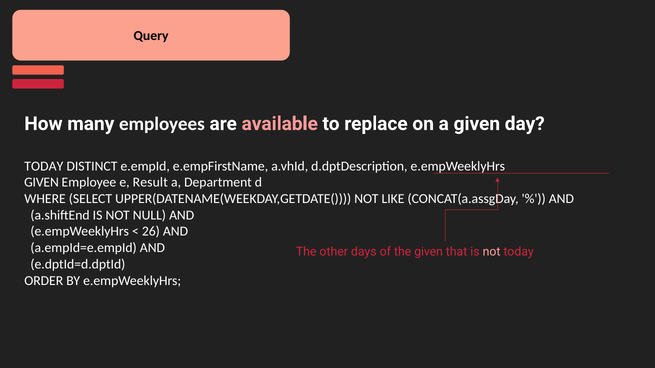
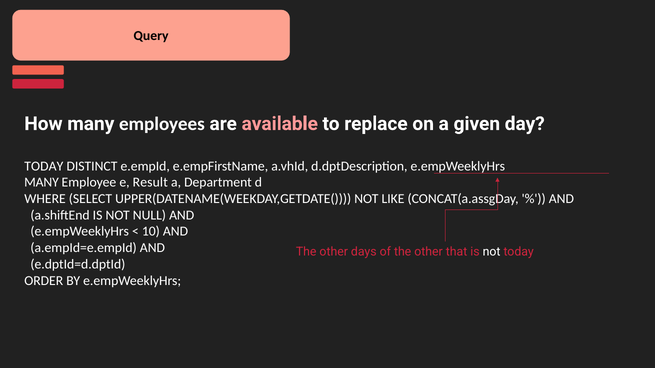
GIVEN: GIVEN -> MANY (41, 183)
26: 26 -> 10 (151, 232)
of the given: given -> other (429, 252)
not colour: pink -> white (492, 252)
